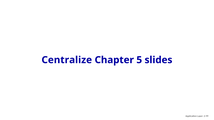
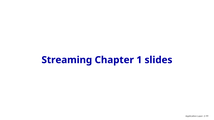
Centralize: Centralize -> Streaming (67, 60)
5: 5 -> 1 (139, 60)
